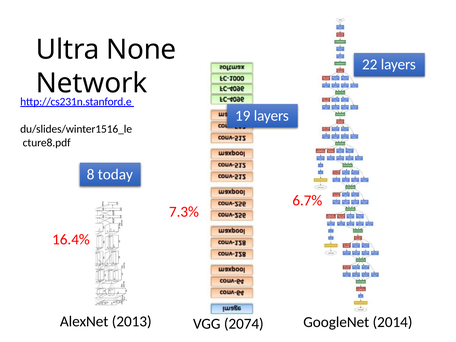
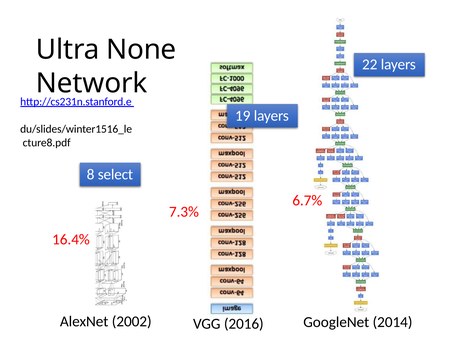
today: today -> select (115, 174)
2013: 2013 -> 2002 (132, 321)
2074: 2074 -> 2016 (244, 324)
